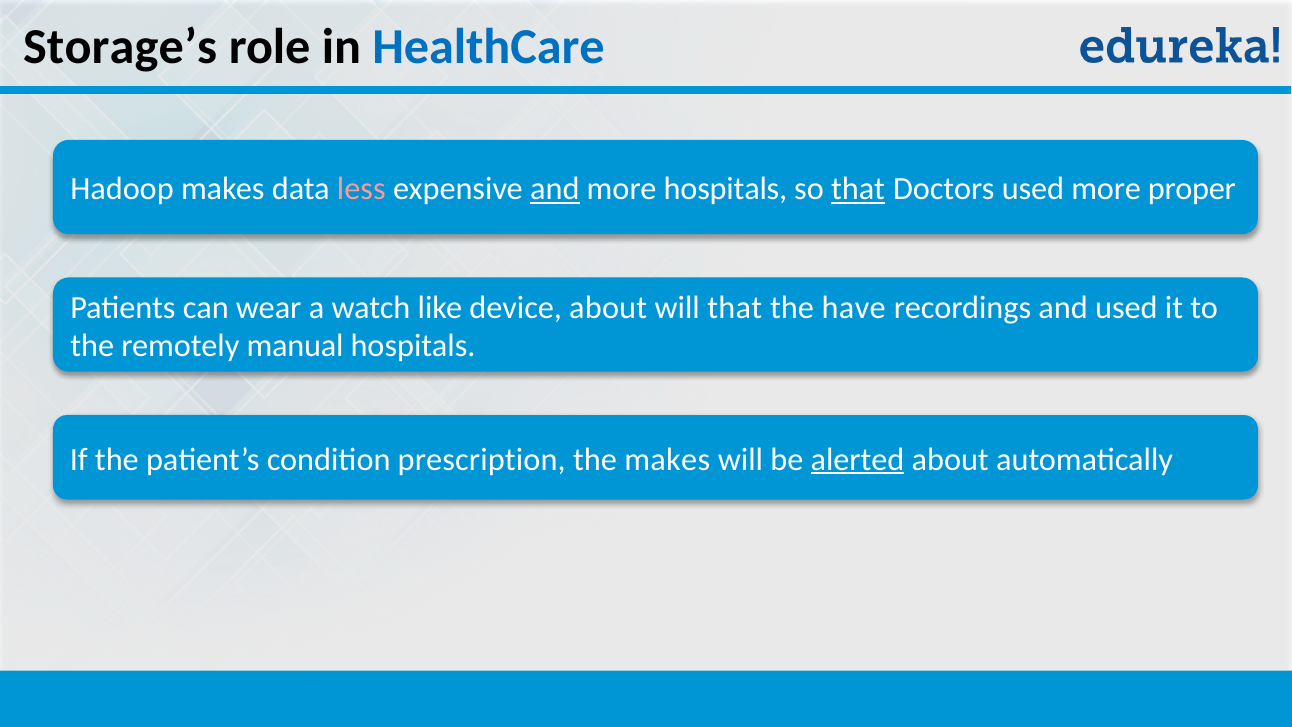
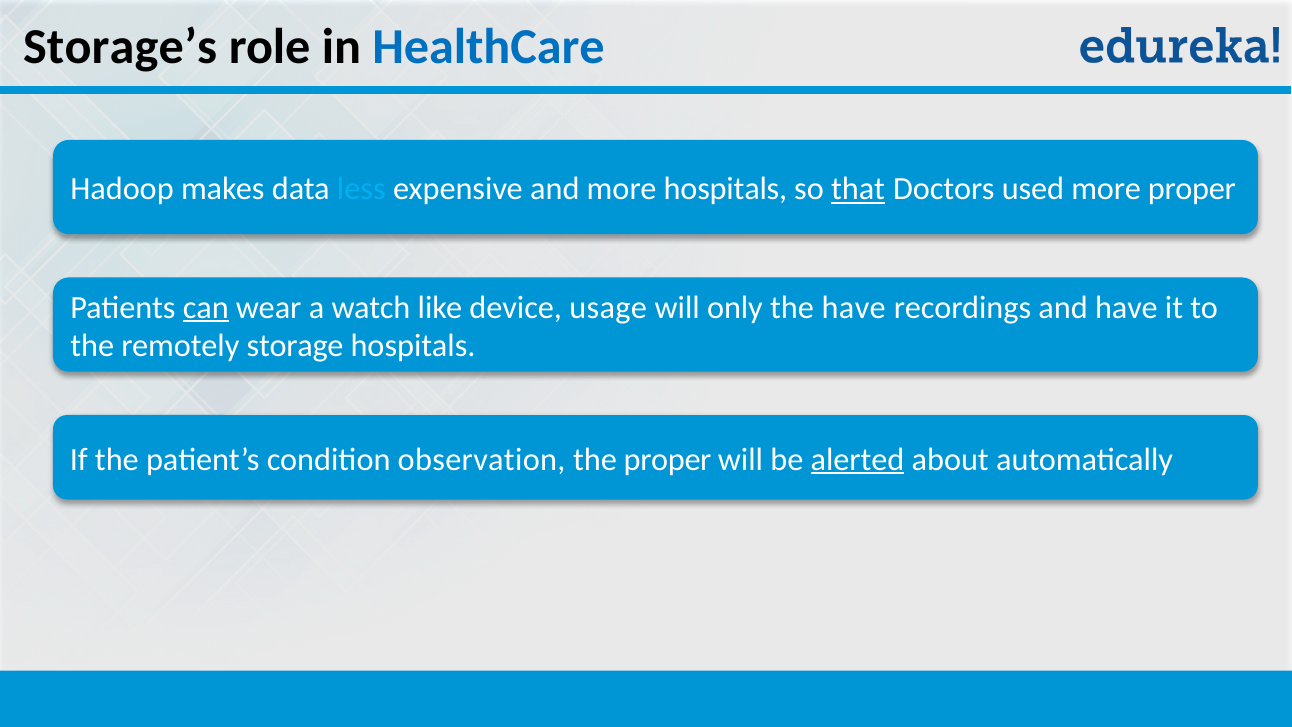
less colour: pink -> light blue (361, 189)
and underline: present -> none (555, 189)
can underline: none -> present (206, 307)
device about: about -> usage (608, 307)
will that: that -> only (735, 307)
and used: used -> have (1126, 307)
manual: manual -> storage (295, 346)
prescription: prescription -> observation (482, 459)
the makes: makes -> proper (668, 459)
